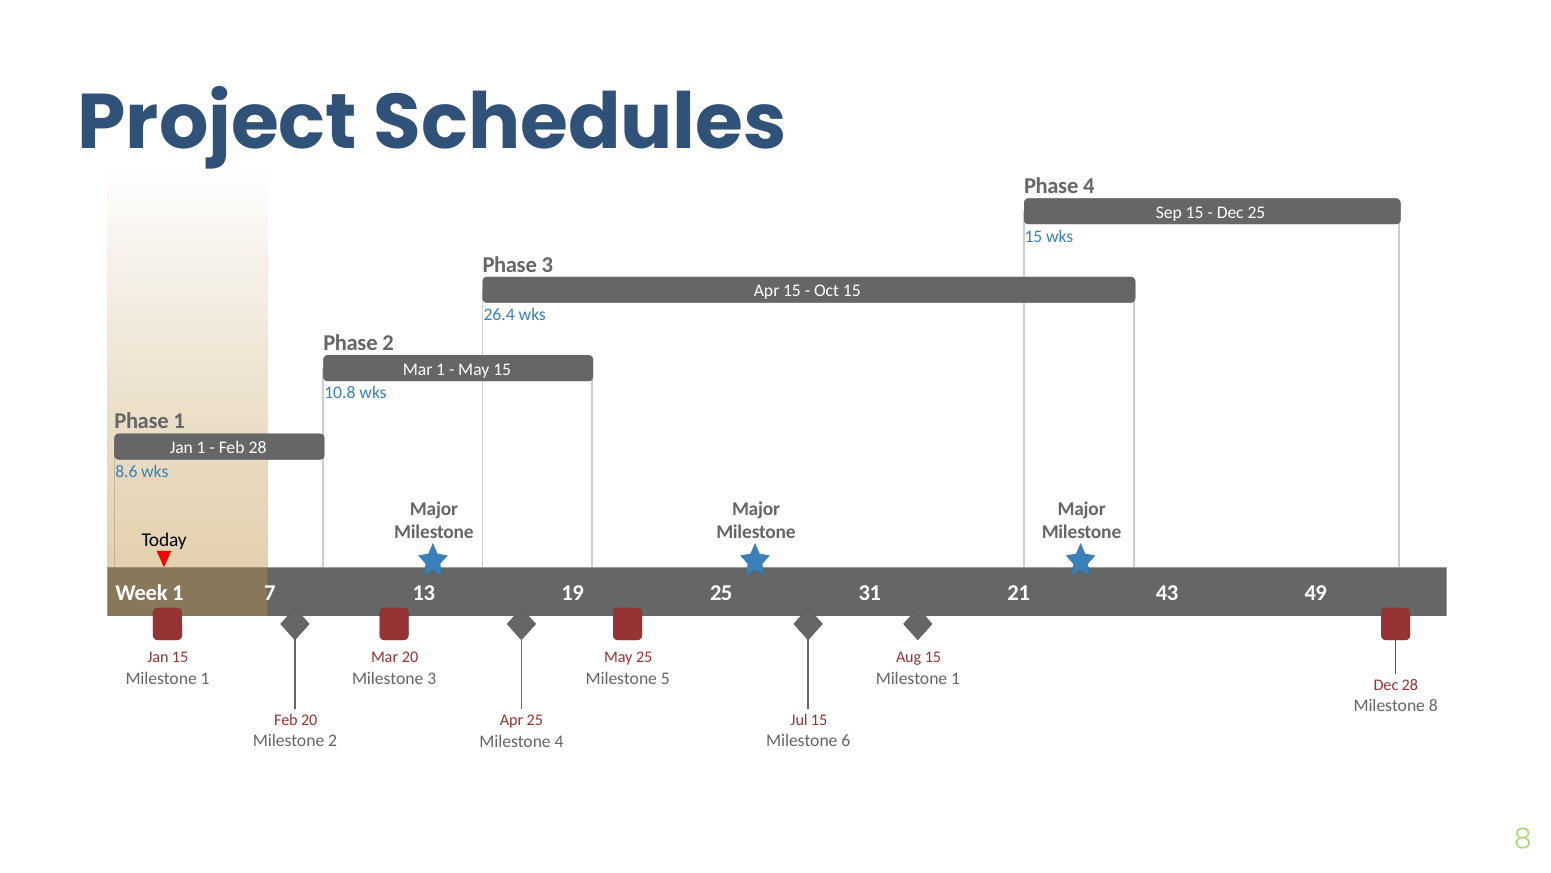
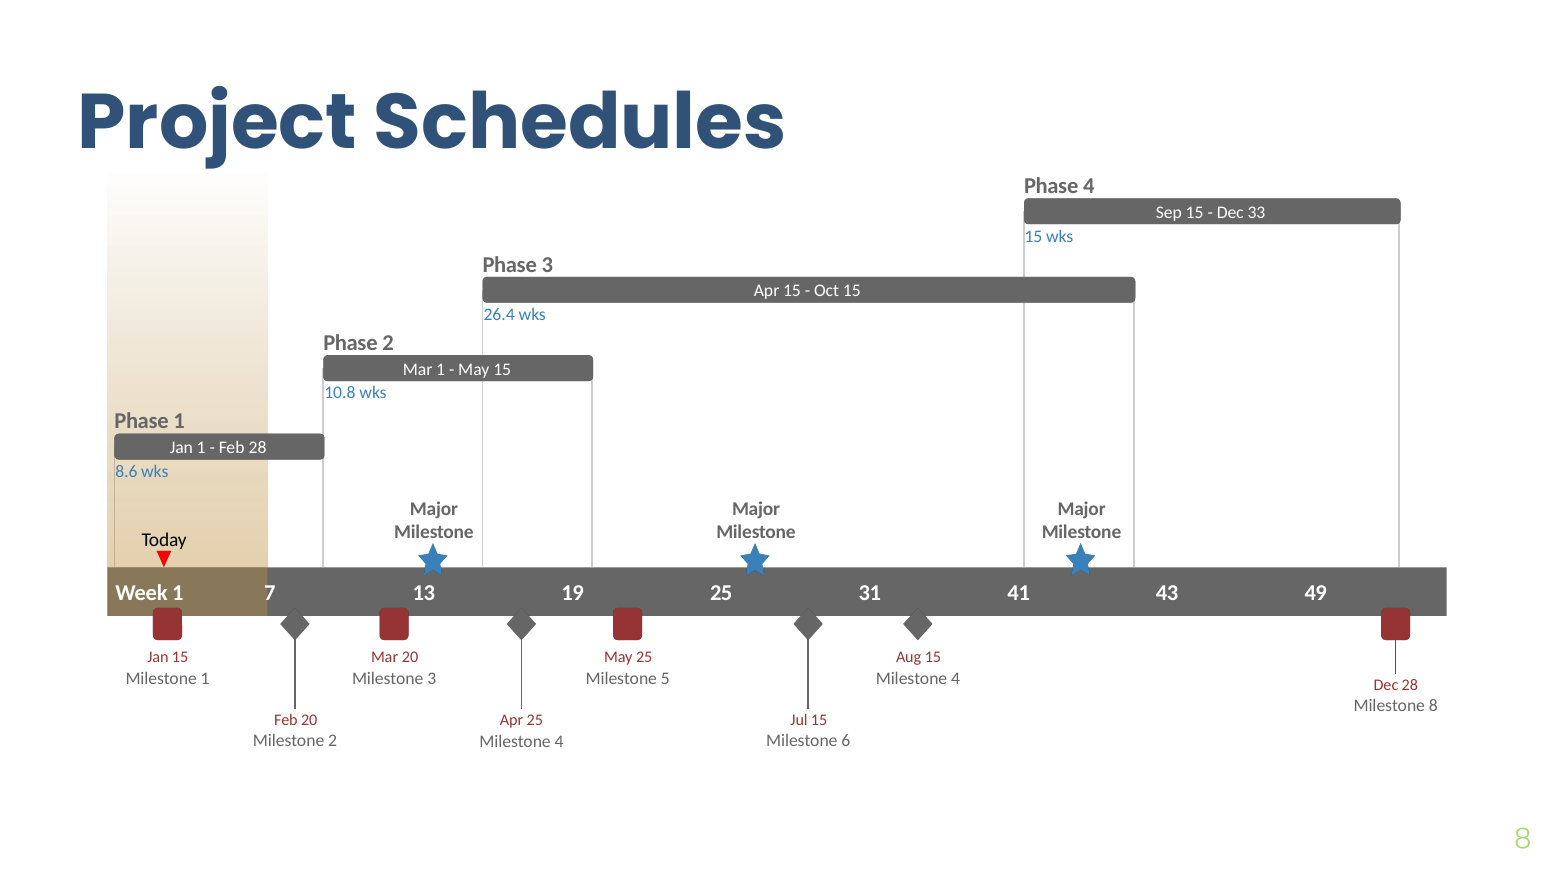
Dec 25: 25 -> 33 (1256, 212)
21: 21 -> 41 (1019, 593)
1: 1 -> 4 (956, 678)
